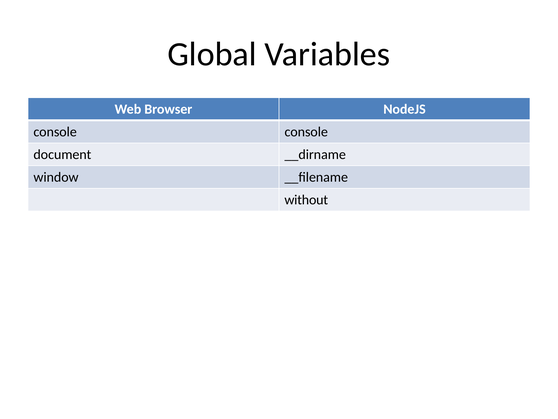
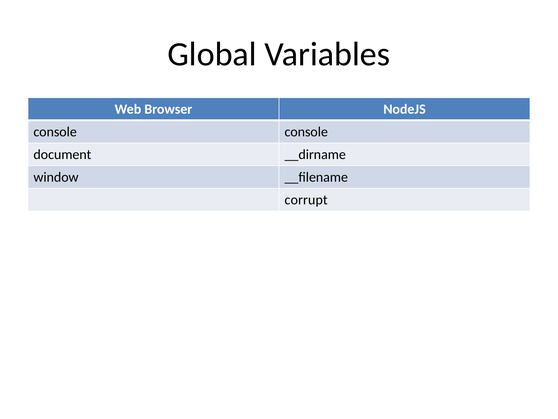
without: without -> corrupt (306, 200)
